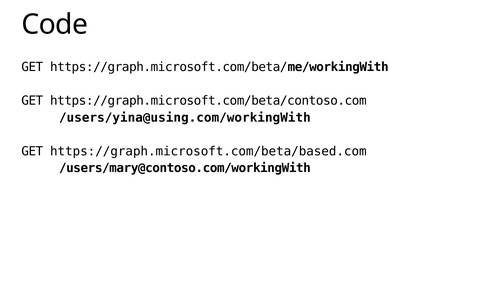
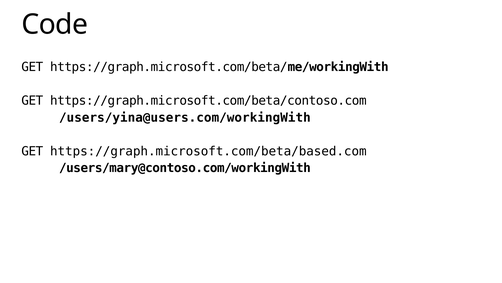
/users/yina@using.com/workingWith: /users/yina@using.com/workingWith -> /users/yina@users.com/workingWith (185, 117)
